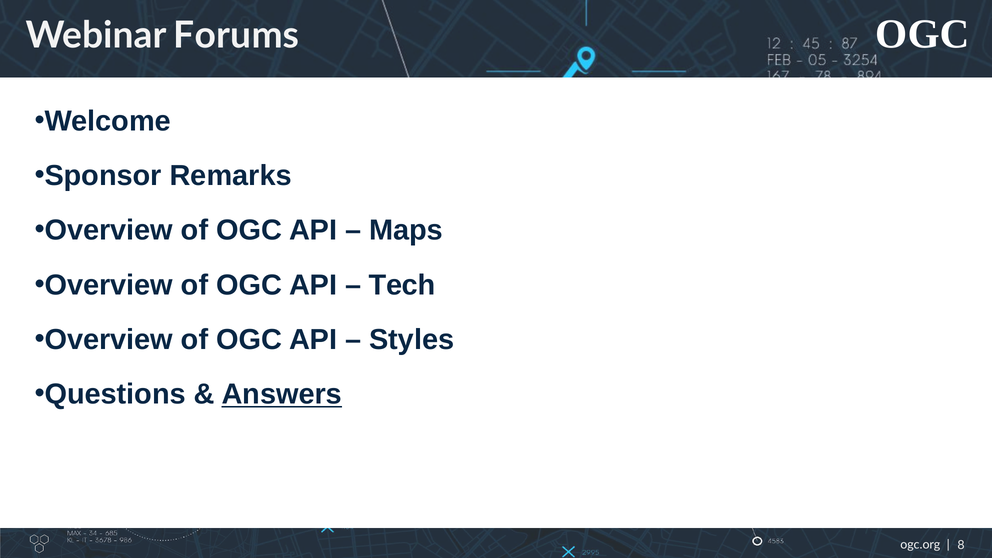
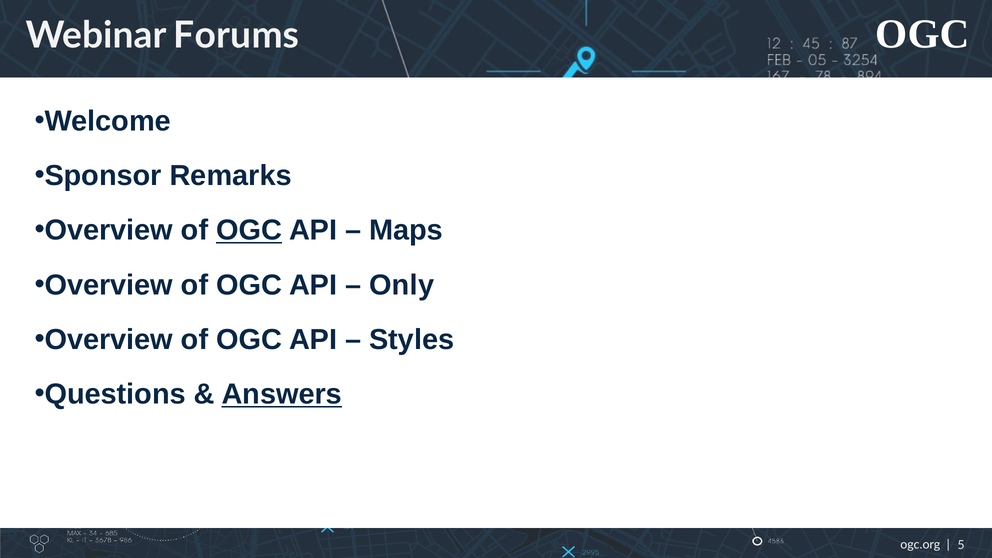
OGC underline: none -> present (249, 230)
Tech: Tech -> Only (402, 285)
8: 8 -> 5 (961, 545)
